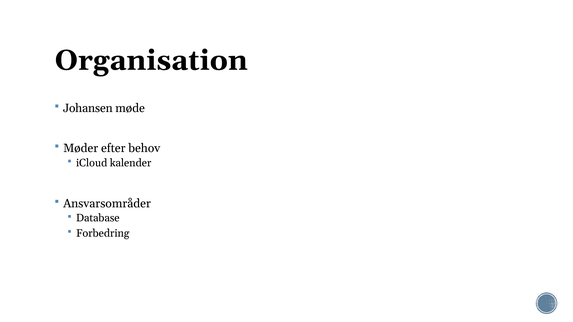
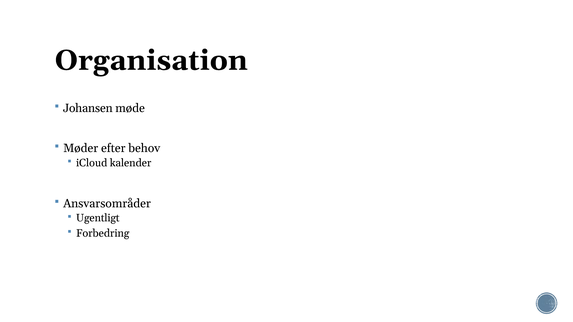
Database: Database -> Ugentligt (98, 218)
